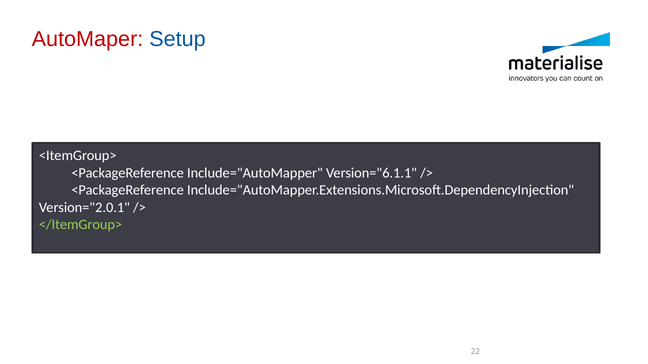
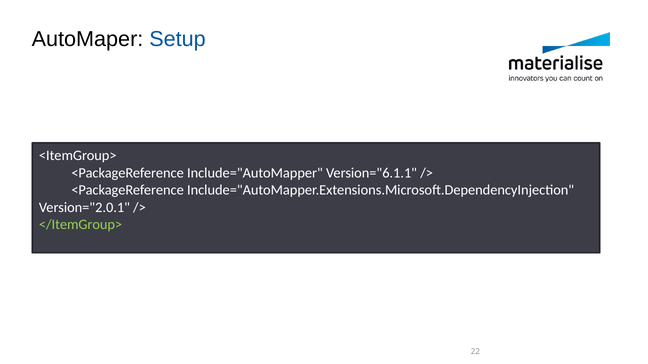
AutoMaper colour: red -> black (88, 39)
